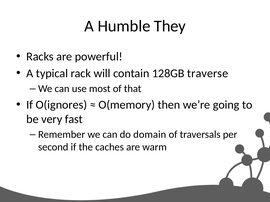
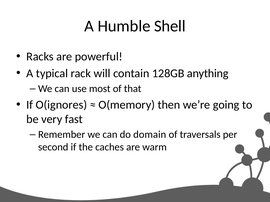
They: They -> Shell (170, 26)
traverse: traverse -> anything (208, 73)
